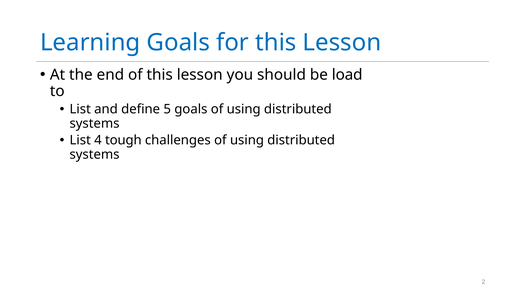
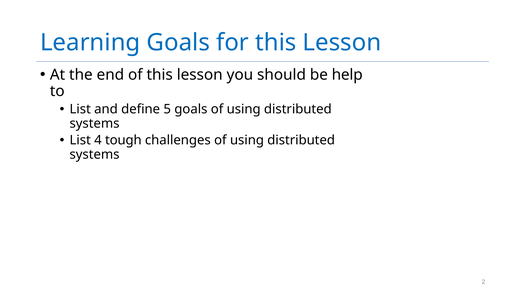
load: load -> help (347, 75)
